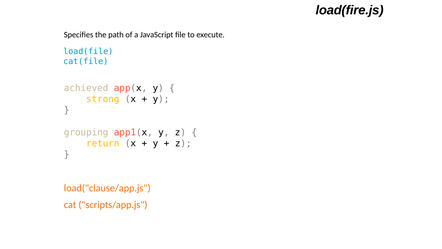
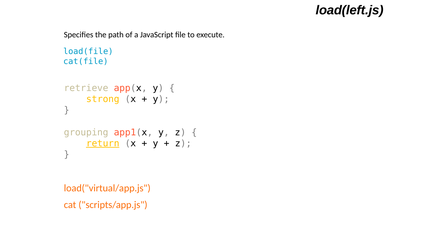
load(fire.js: load(fire.js -> load(left.js (350, 10)
achieved: achieved -> retrieve (86, 88)
return underline: none -> present (103, 143)
load("clause/app.js: load("clause/app.js -> load("virtual/app.js (107, 188)
